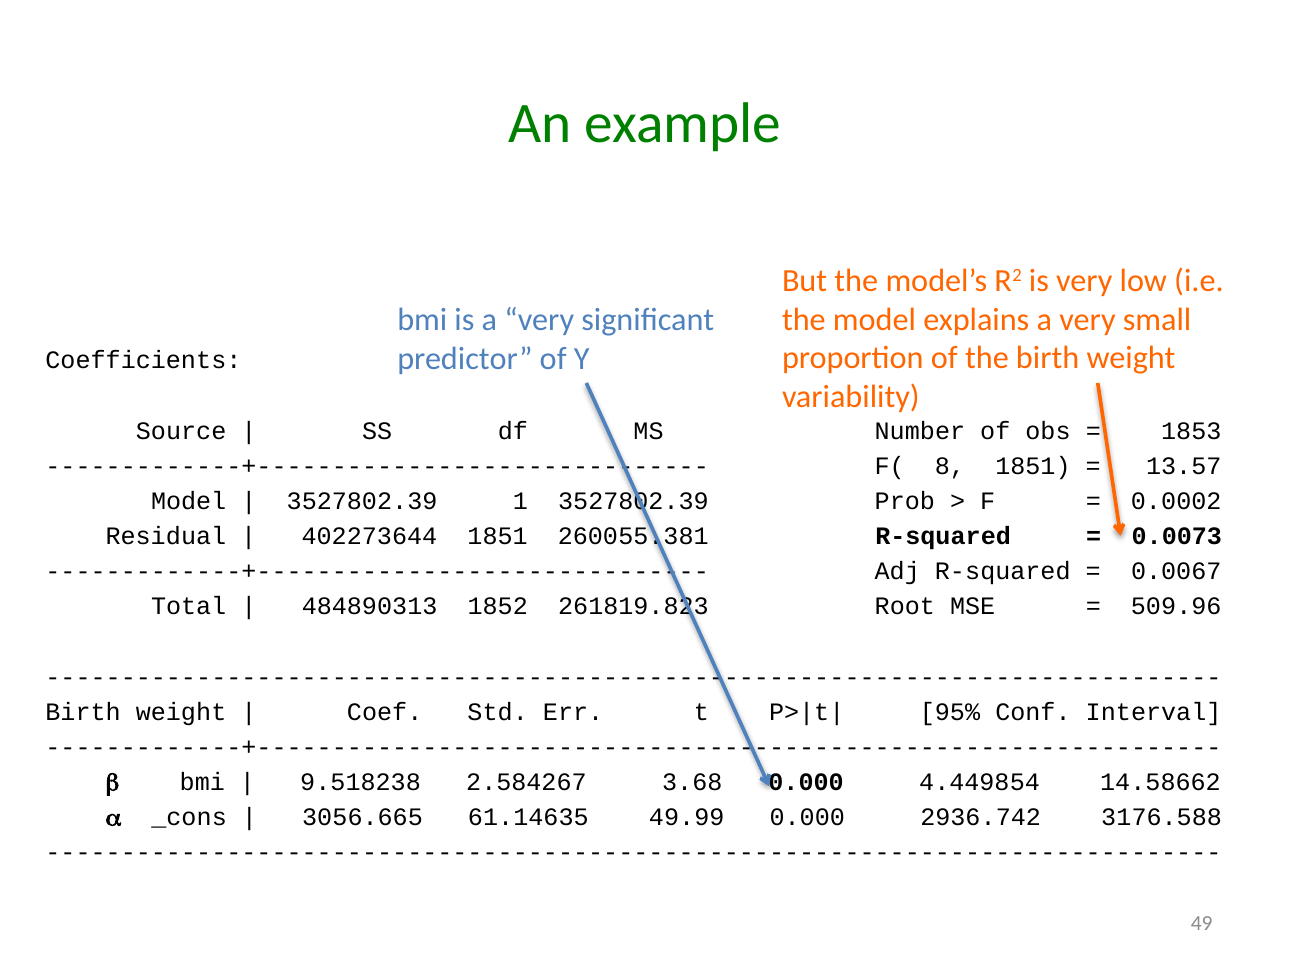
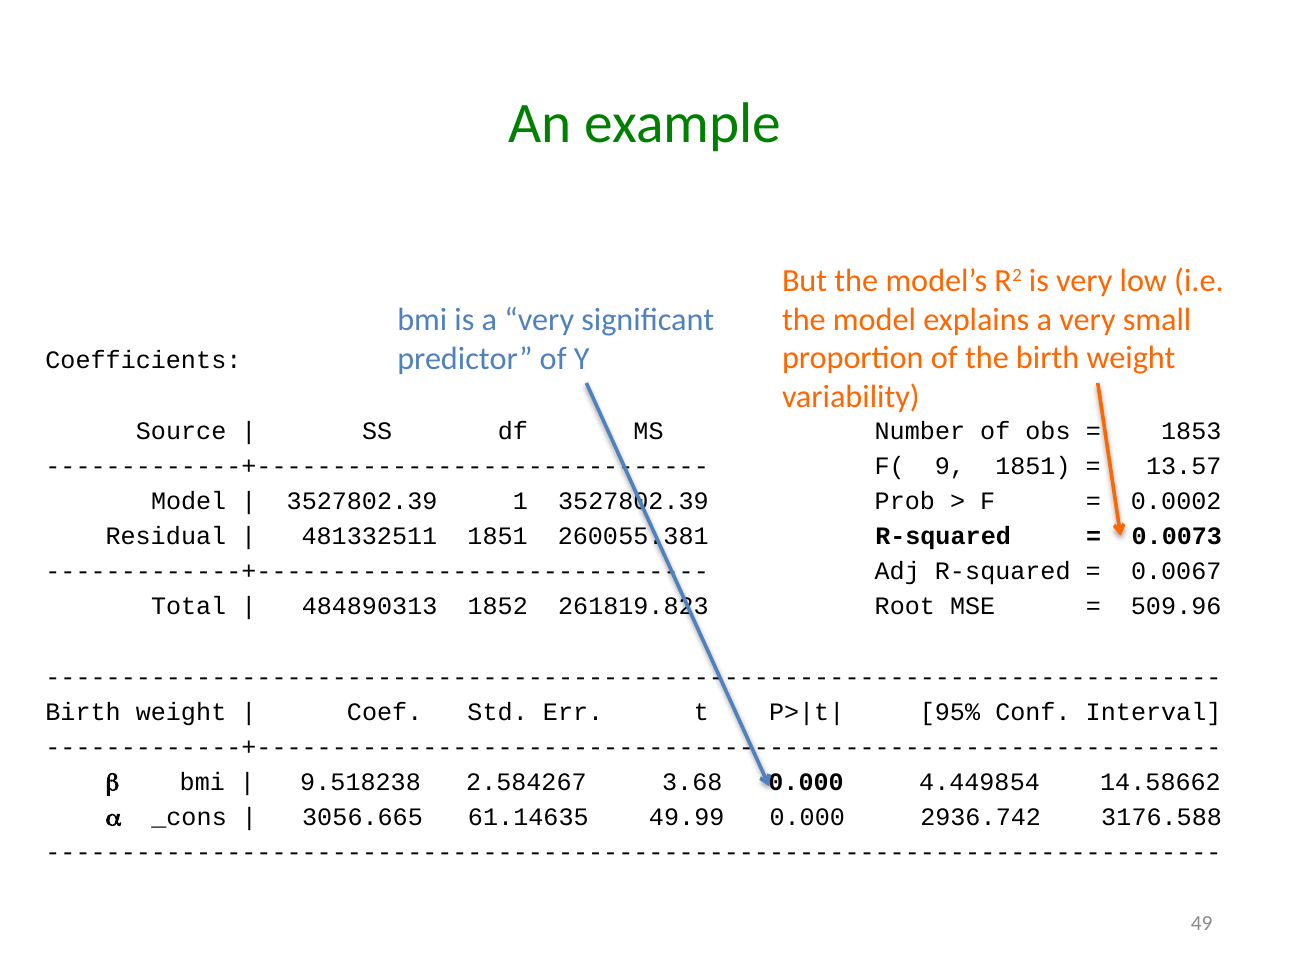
8: 8 -> 9 (950, 466)
402273644: 402273644 -> 481332511 (369, 537)
